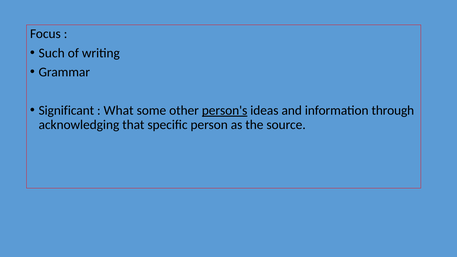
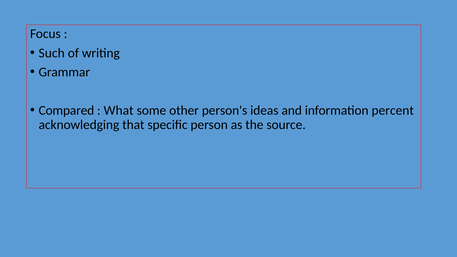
Significant: Significant -> Compared (66, 110)
person's underline: present -> none (225, 110)
through: through -> percent (393, 110)
